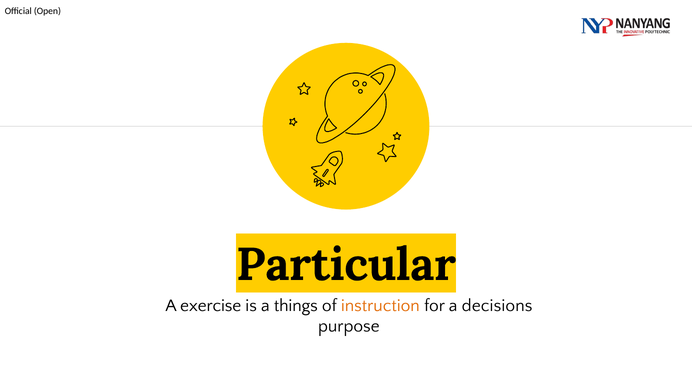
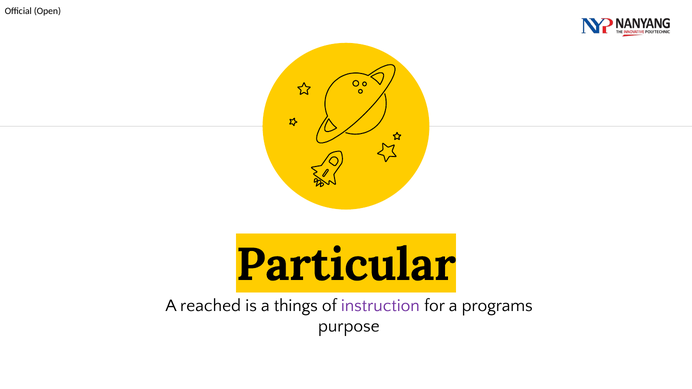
exercise: exercise -> reached (211, 306)
instruction colour: orange -> purple (380, 306)
decisions: decisions -> programs (497, 306)
